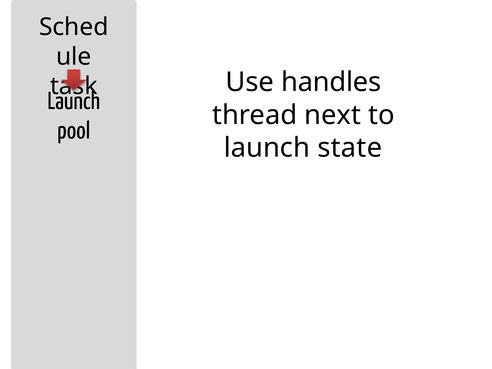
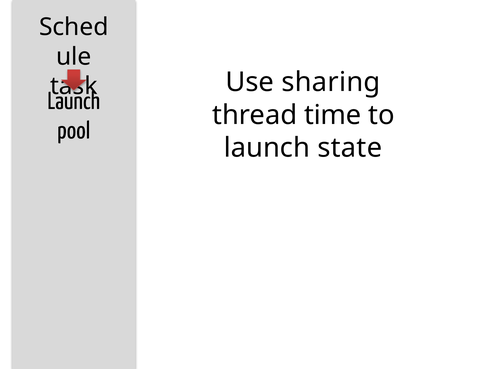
handles: handles -> sharing (331, 82)
next: next -> time (333, 115)
